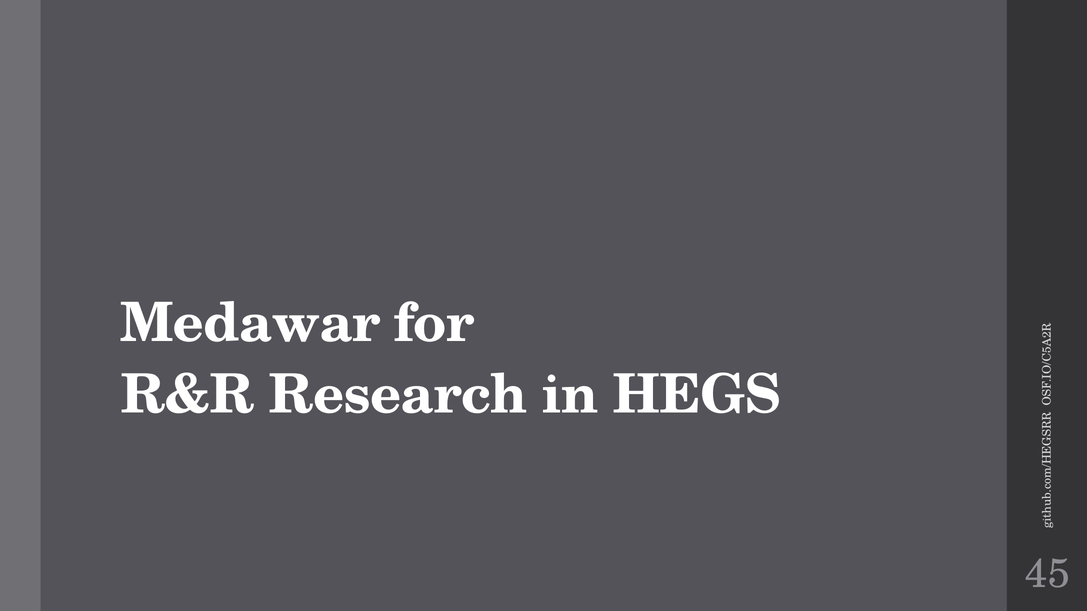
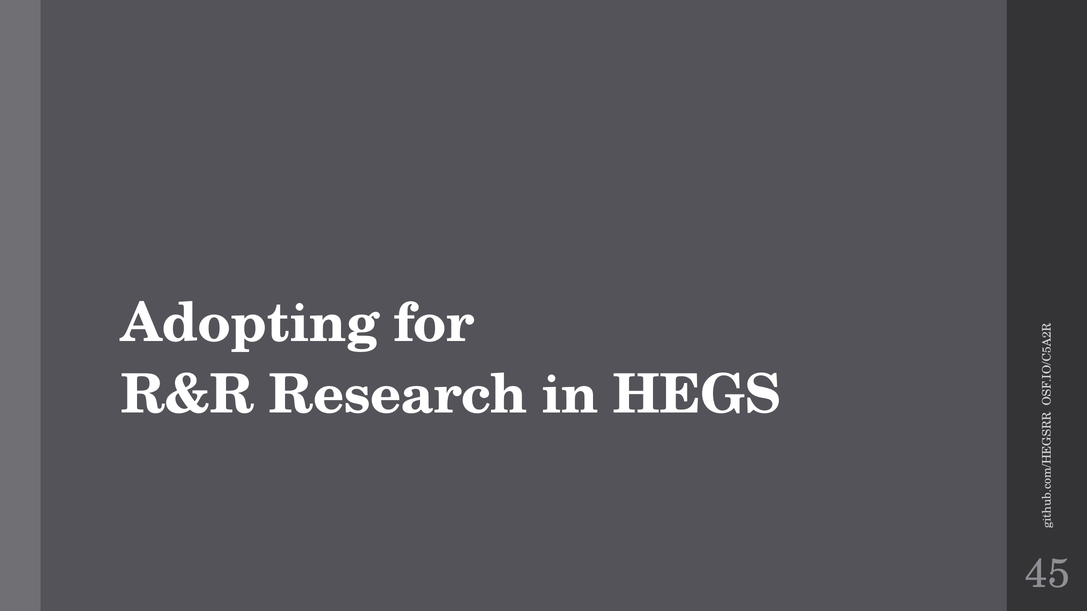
Medawar: Medawar -> Adopting (250, 323)
